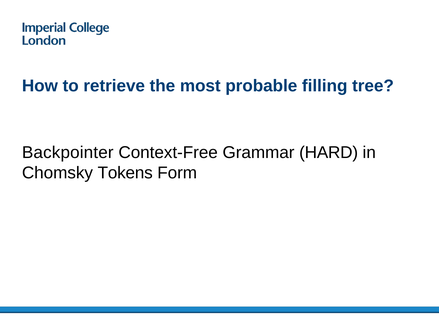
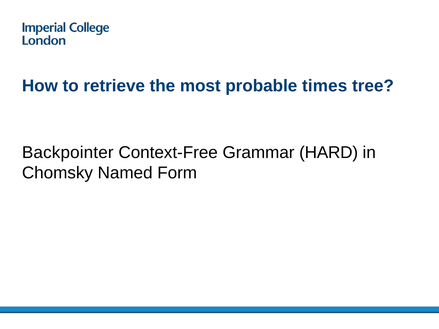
filling: filling -> times (325, 86)
Tokens: Tokens -> Named (125, 173)
